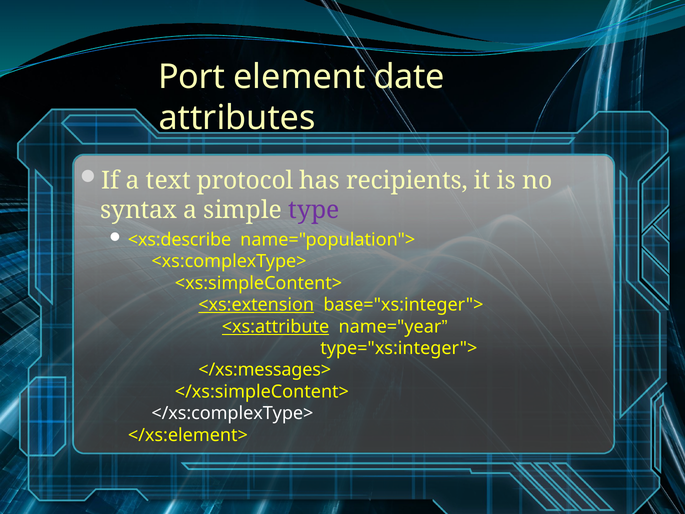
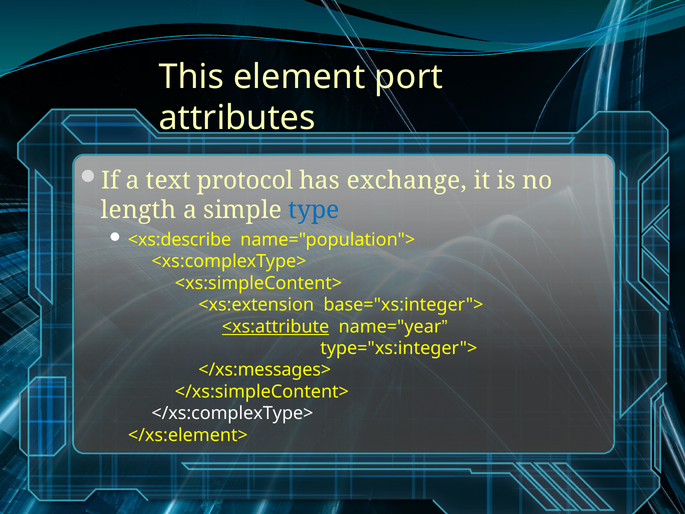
Port: Port -> This (191, 77)
date: date -> port (409, 77)
recipients: recipients -> exchange (407, 180)
syntax: syntax -> length (139, 210)
type colour: purple -> blue (314, 210)
<xs:extension underline: present -> none (256, 305)
